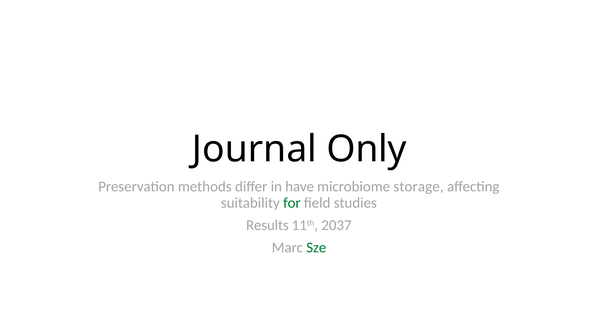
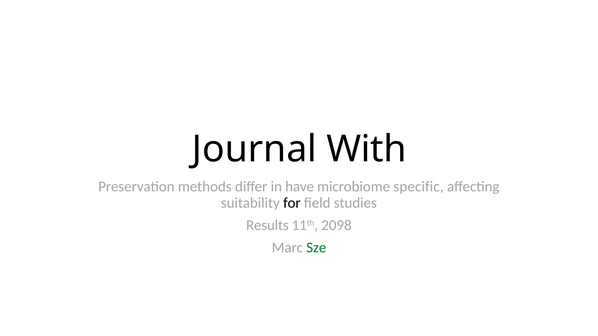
Only: Only -> With (367, 149)
storage: storage -> specific (419, 187)
for colour: green -> black (292, 203)
2037: 2037 -> 2098 (336, 225)
